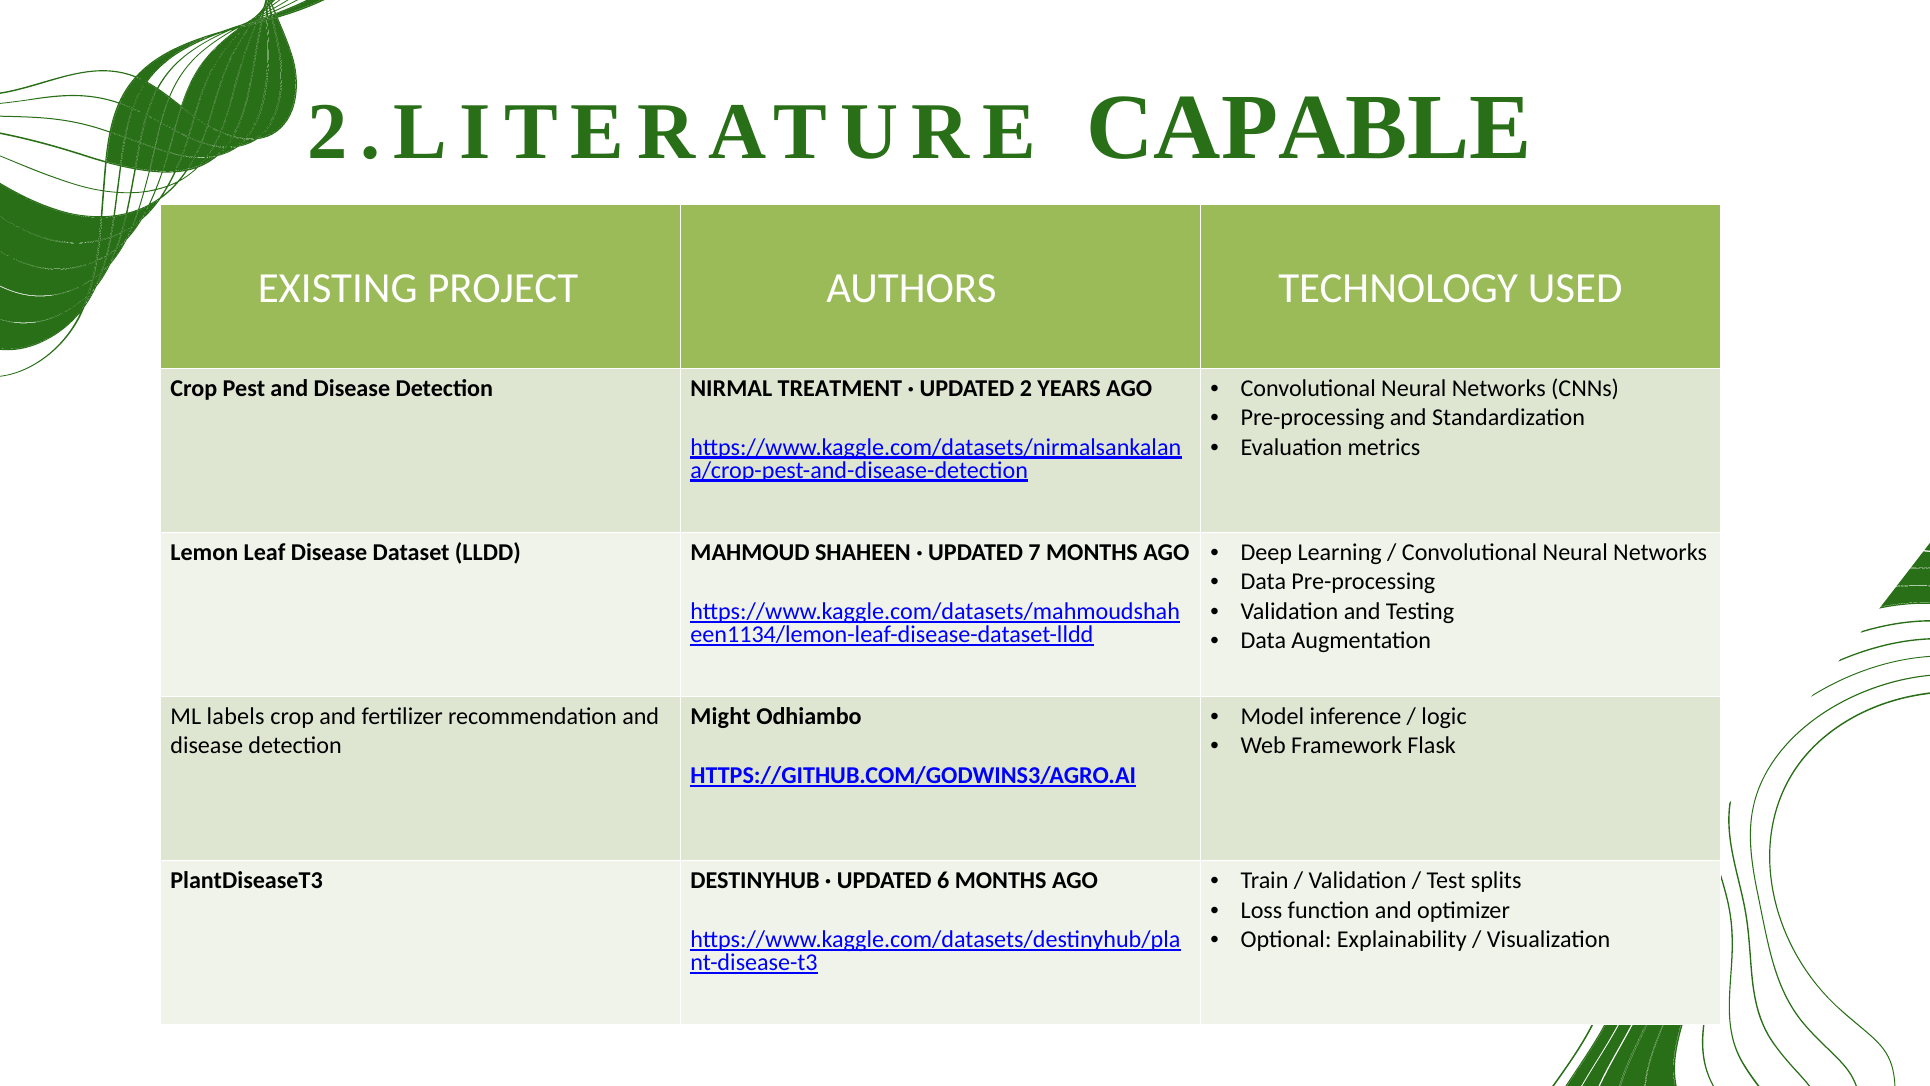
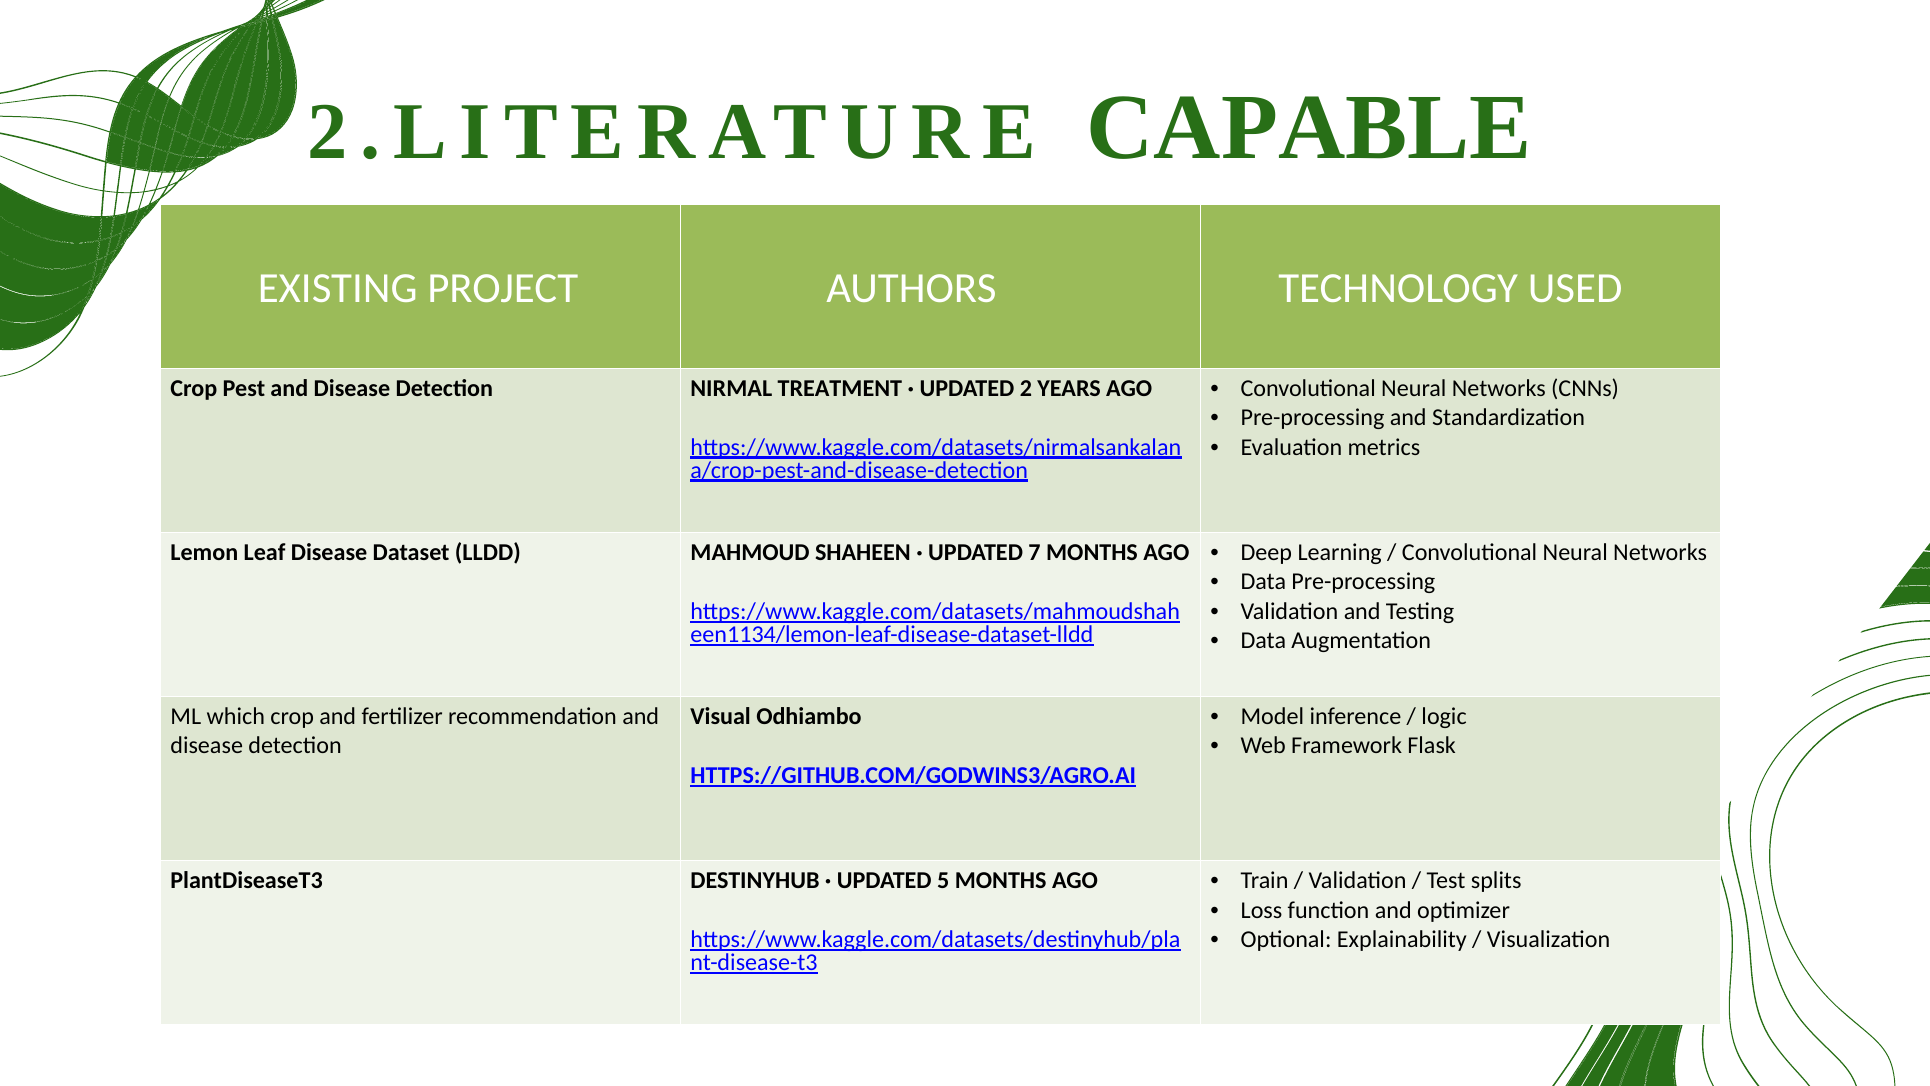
labels: labels -> which (236, 716)
Might: Might -> Visual (721, 716)
6: 6 -> 5 (943, 880)
